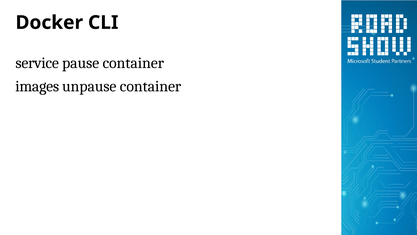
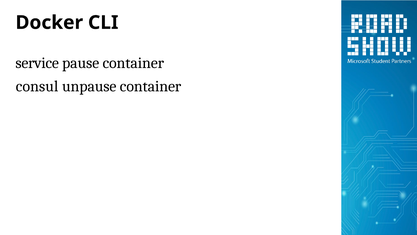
images: images -> consul (37, 86)
